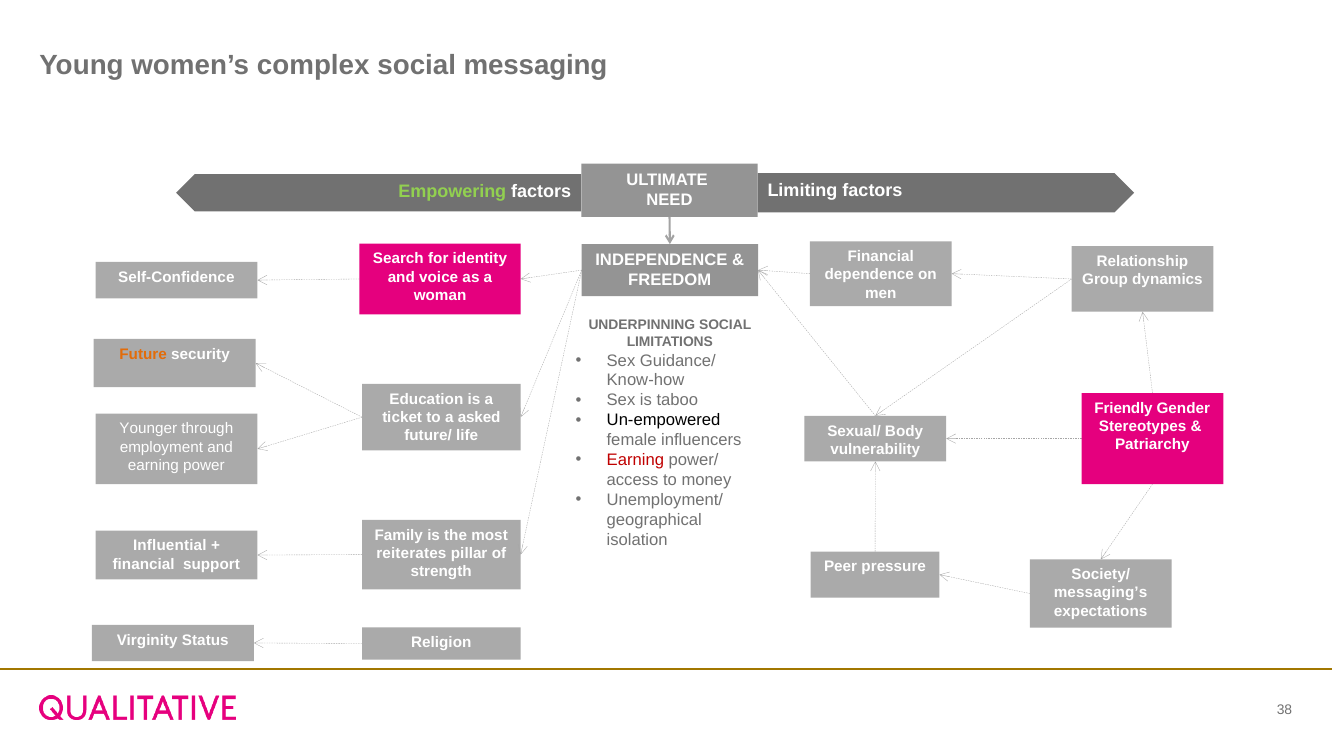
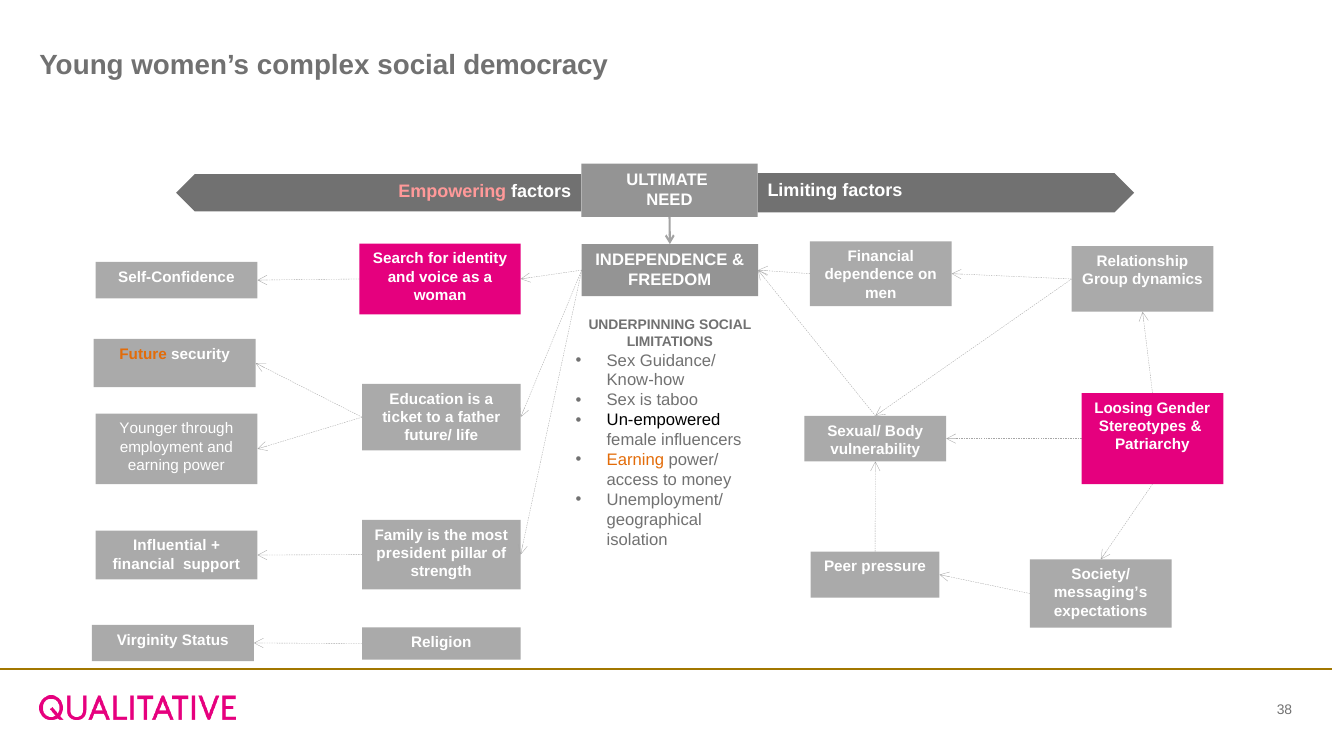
messaging: messaging -> democracy (536, 66)
Empowering colour: light green -> pink (452, 191)
Friendly: Friendly -> Loosing (1124, 408)
asked: asked -> father (479, 418)
Earning colour: red -> orange (635, 461)
reiterates: reiterates -> president (411, 554)
